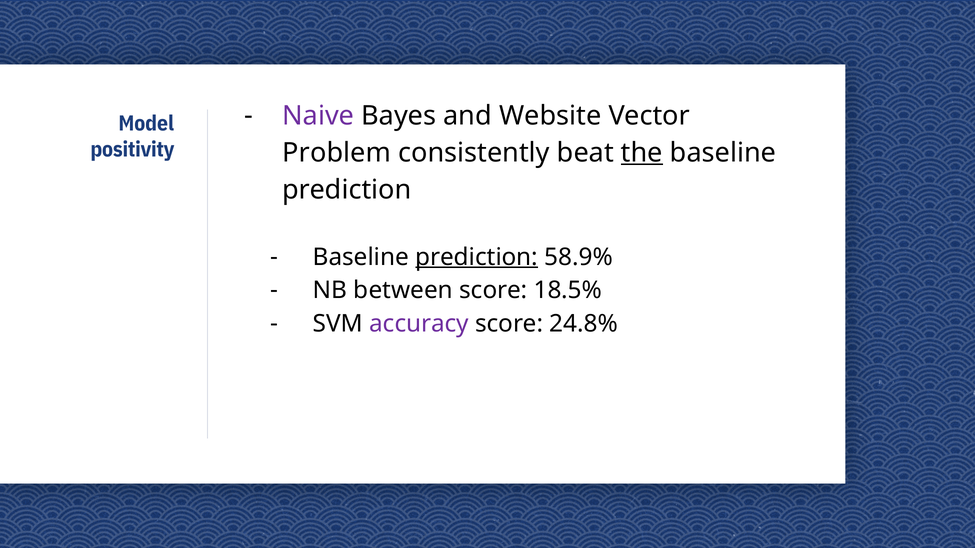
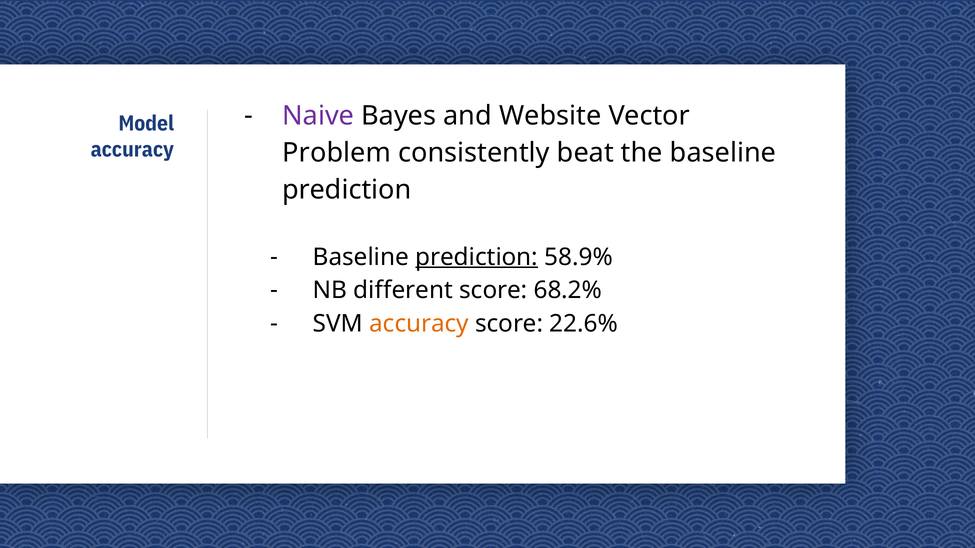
positivity: positivity -> accuracy (132, 150)
the underline: present -> none (642, 153)
between: between -> different (403, 291)
18.5%: 18.5% -> 68.2% (568, 291)
accuracy colour: purple -> orange (419, 324)
24.8%: 24.8% -> 22.6% (584, 324)
